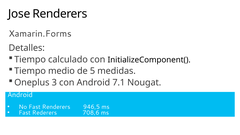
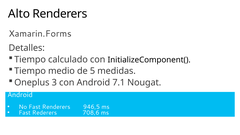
Jose: Jose -> Alto (19, 14)
